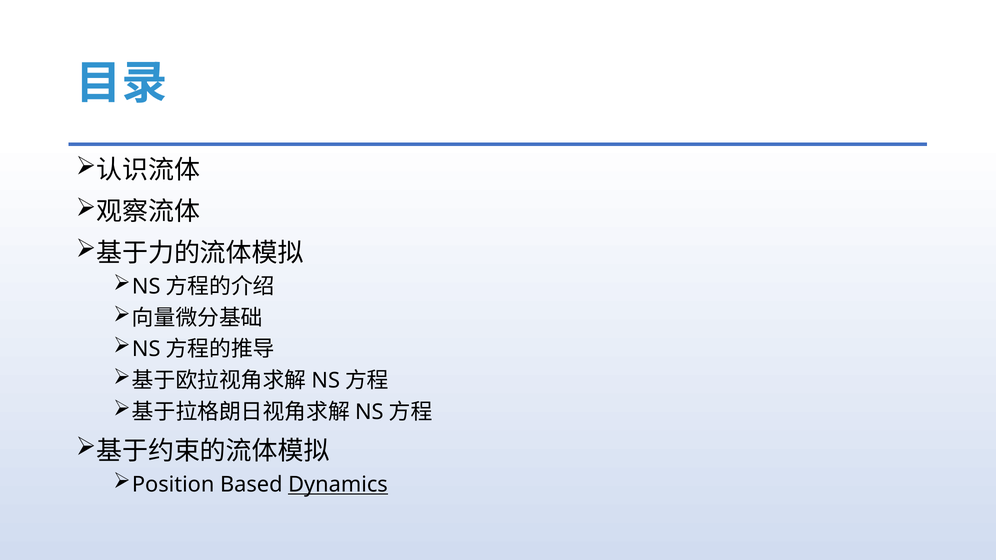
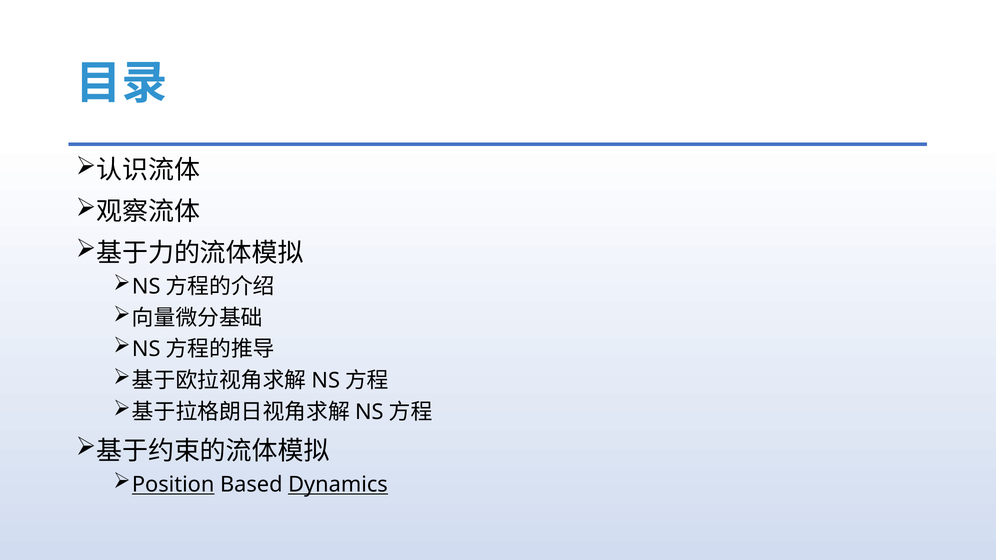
Position underline: none -> present (173, 485)
